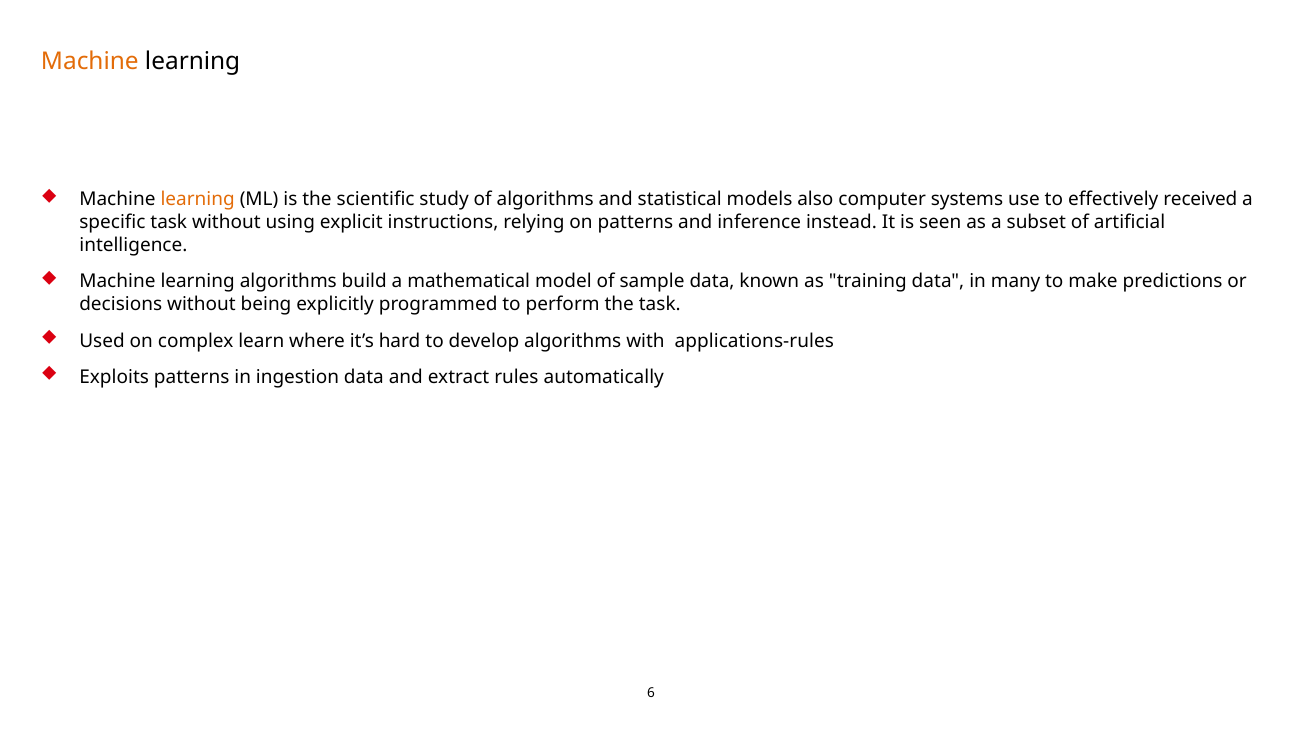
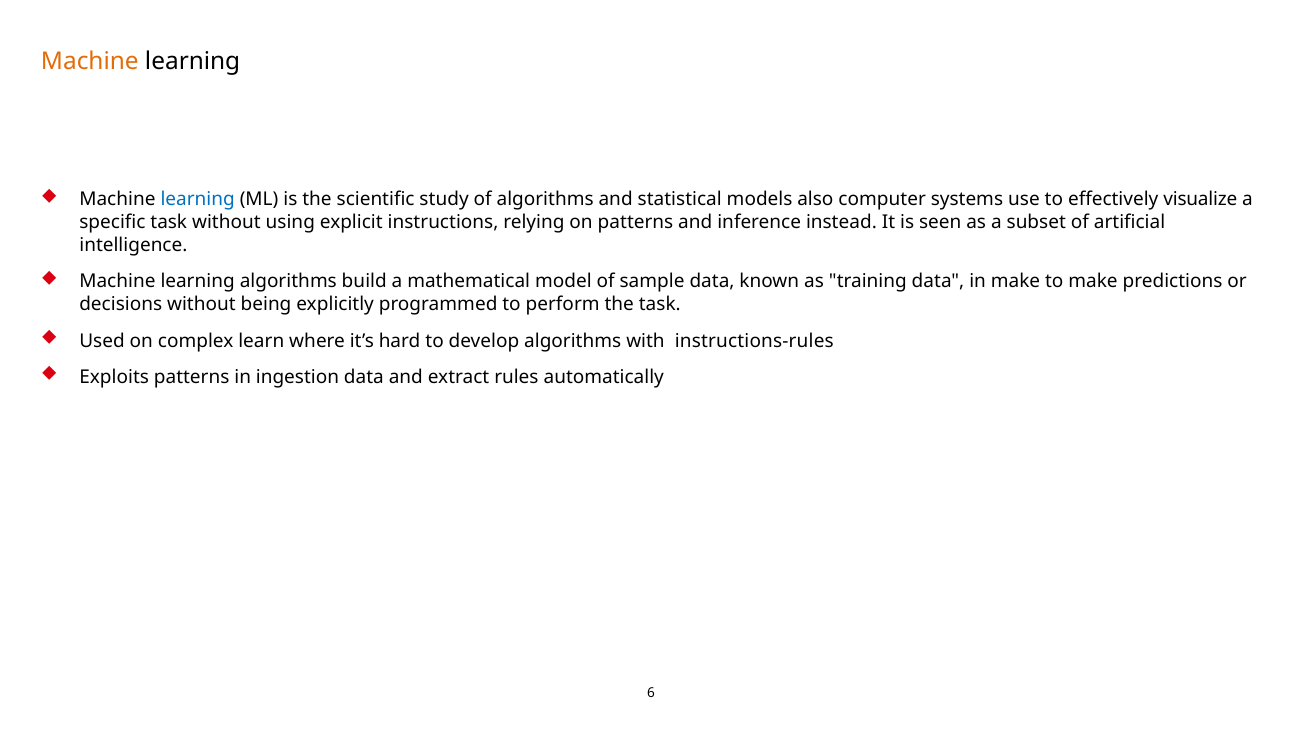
learning colour: orange -> blue (198, 199)
received: received -> visualize (1200, 199)
in many: many -> make (1016, 281)
applications-rules: applications-rules -> instructions-rules (754, 341)
